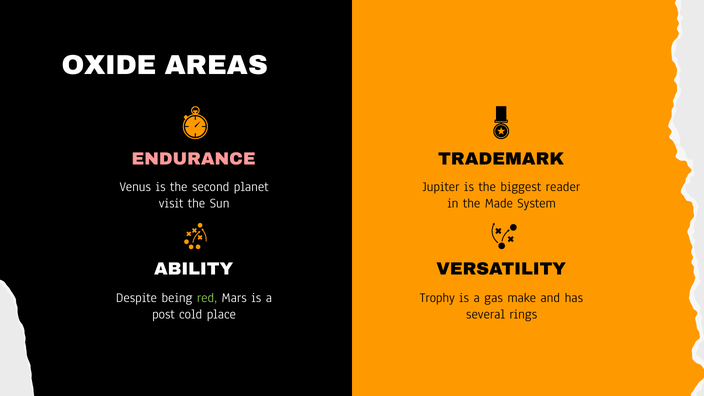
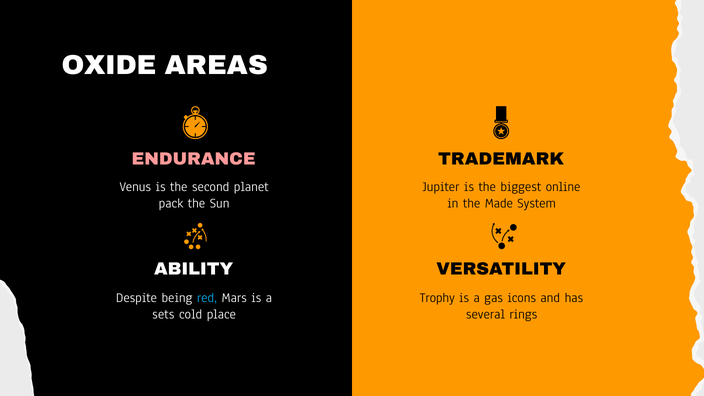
reader: reader -> online (563, 187)
visit: visit -> pack (171, 203)
red colour: light green -> light blue (207, 298)
make: make -> icons (522, 298)
post: post -> sets (163, 314)
